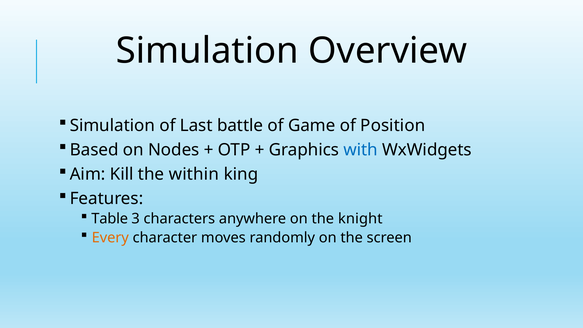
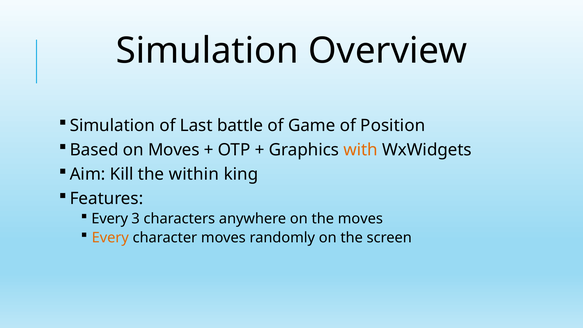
on Nodes: Nodes -> Moves (174, 150)
with colour: blue -> orange (361, 150)
Table: Table -> Every (110, 219)
the knight: knight -> moves (360, 219)
